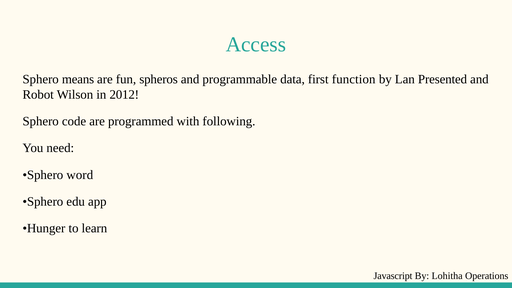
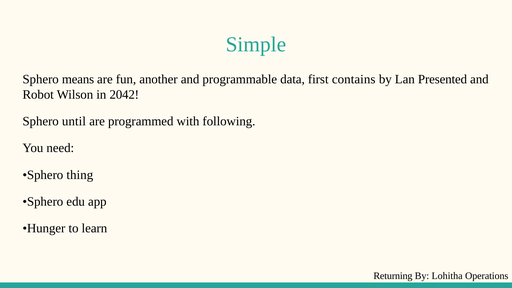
Access: Access -> Simple (256, 44)
spheros: spheros -> another (158, 79)
function: function -> contains (354, 79)
2012: 2012 -> 2042 (124, 95)
code: code -> until (74, 121)
word: word -> thing (80, 175)
Javascript: Javascript -> Returning (393, 276)
